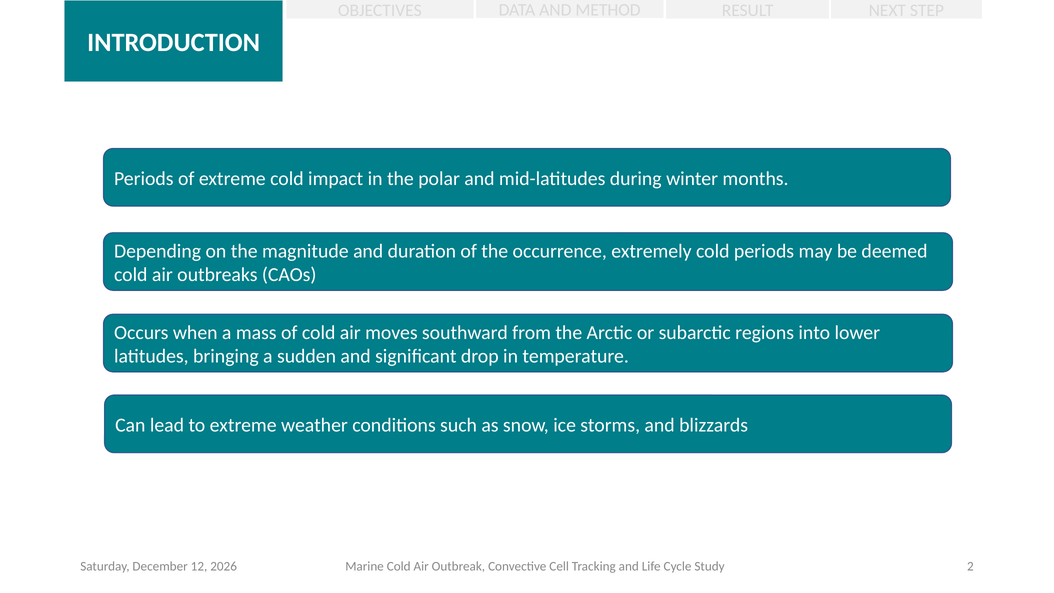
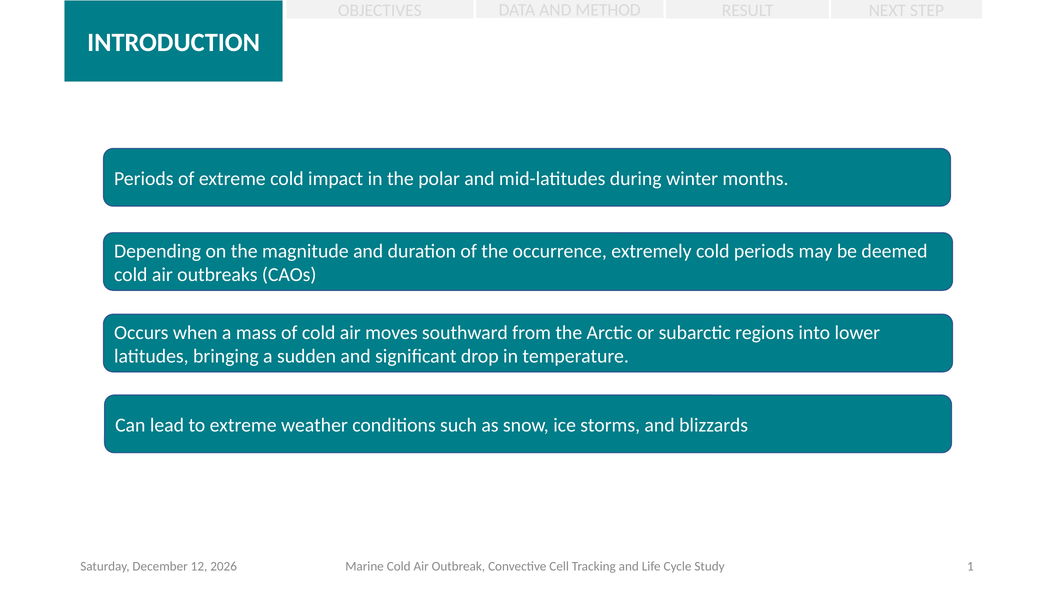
2: 2 -> 1 (970, 566)
